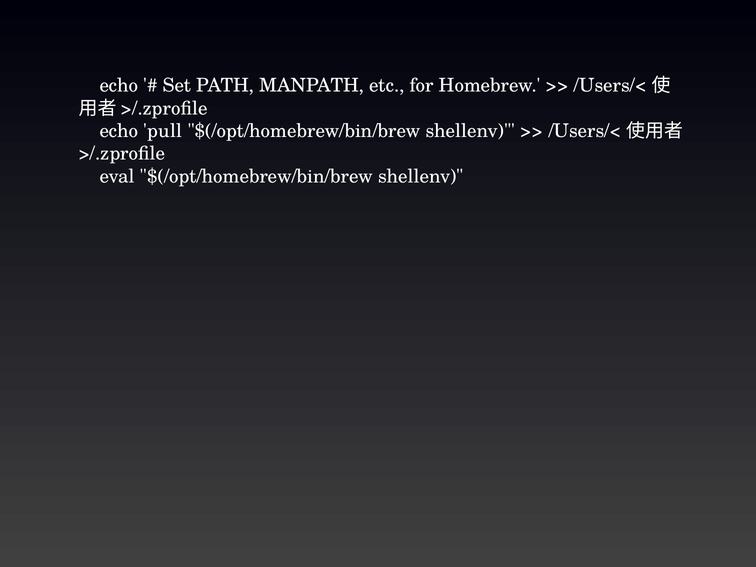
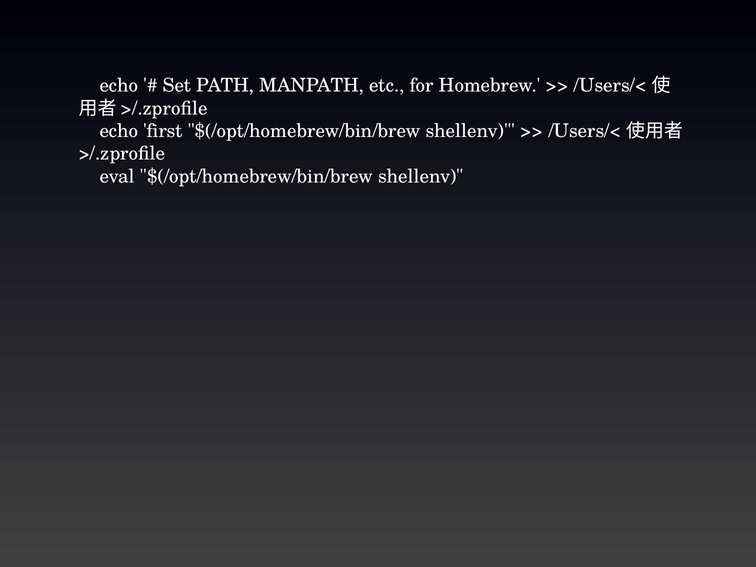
pull: pull -> first (163, 131)
